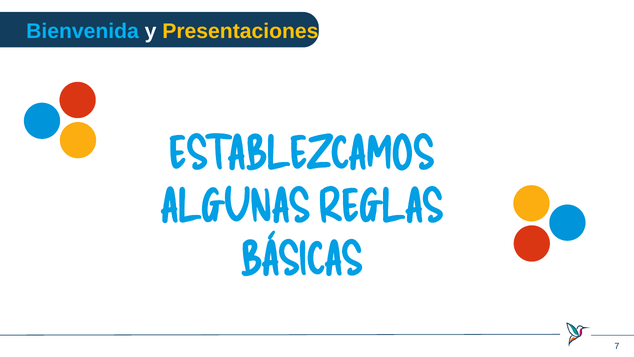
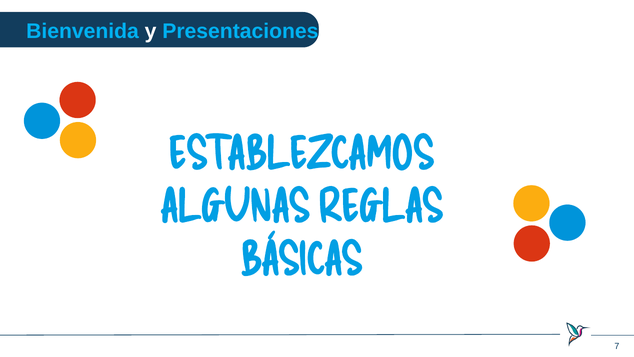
Presentaciones colour: yellow -> light blue (240, 31)
